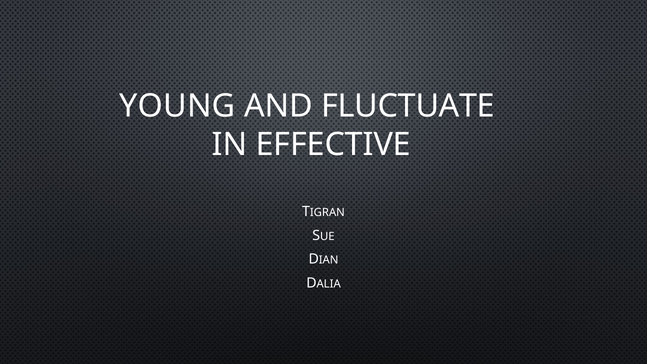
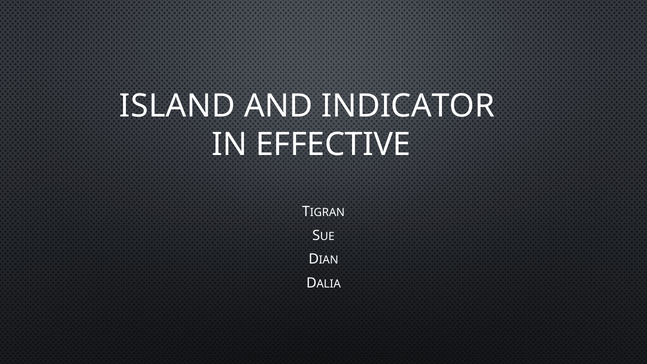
YOUNG: YOUNG -> ISLAND (177, 106)
FLUCTUATE: FLUCTUATE -> INDICATOR (408, 106)
